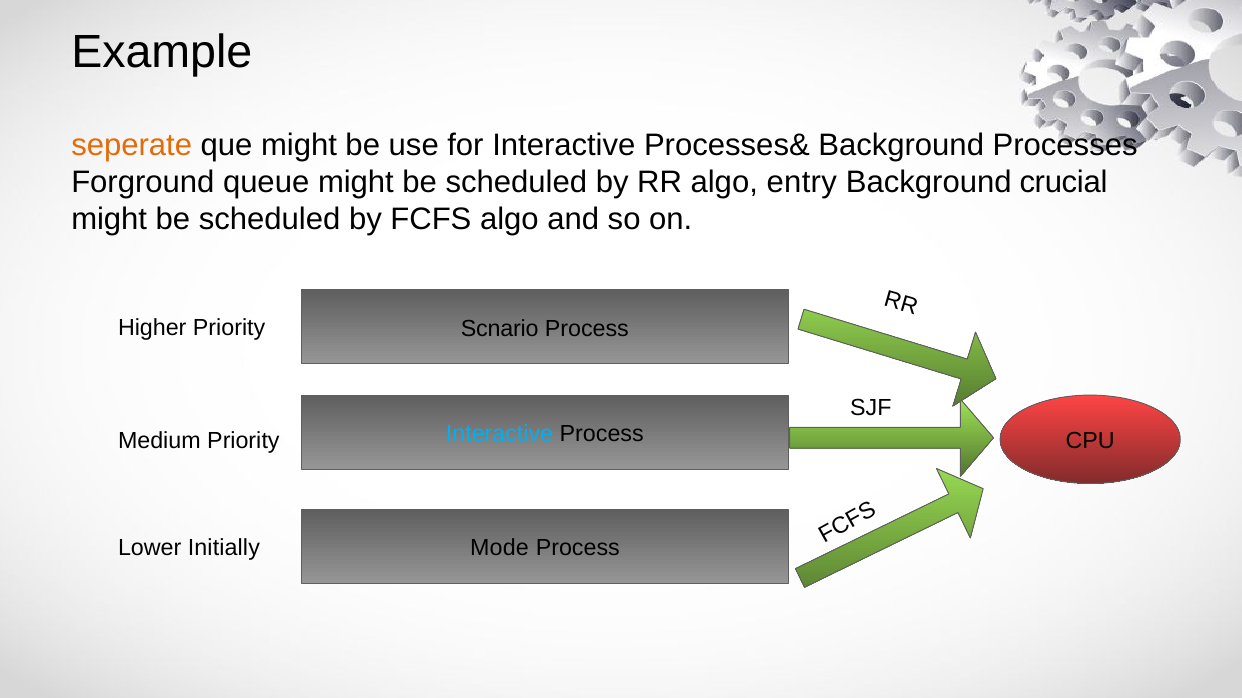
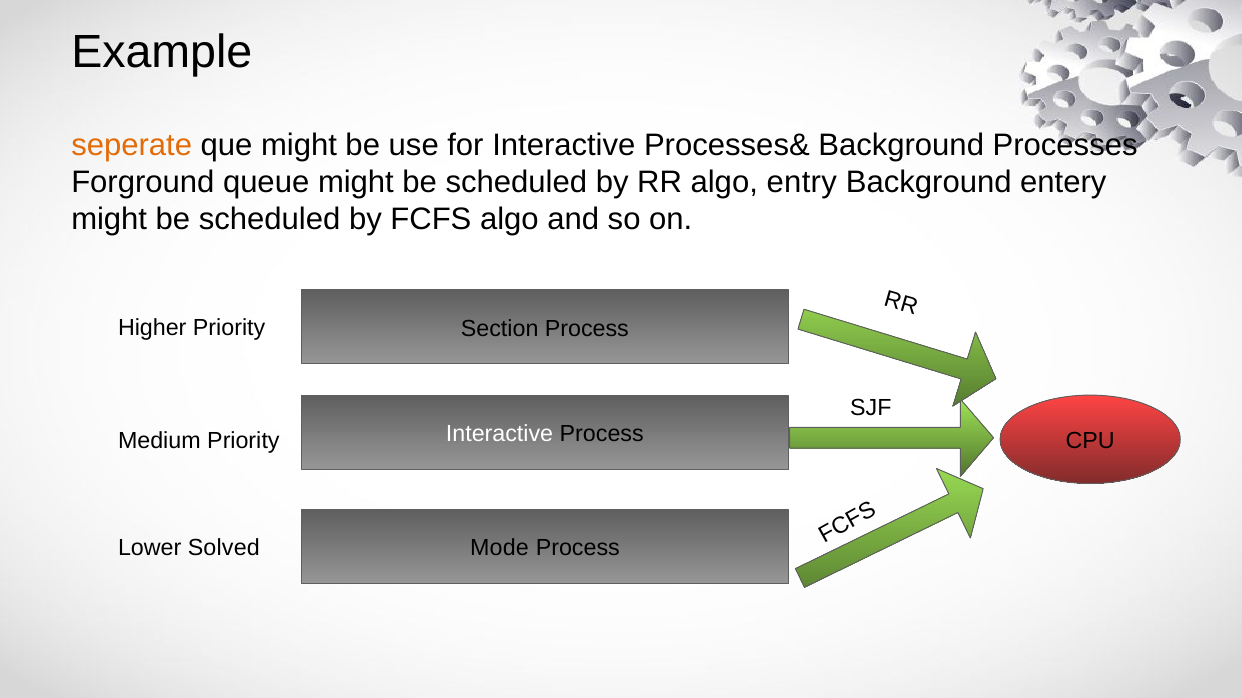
crucial: crucial -> entery (1063, 182)
Scnario: Scnario -> Section (500, 329)
Interactive colour: light blue -> white (500, 434)
Initially: Initially -> Solved (224, 549)
